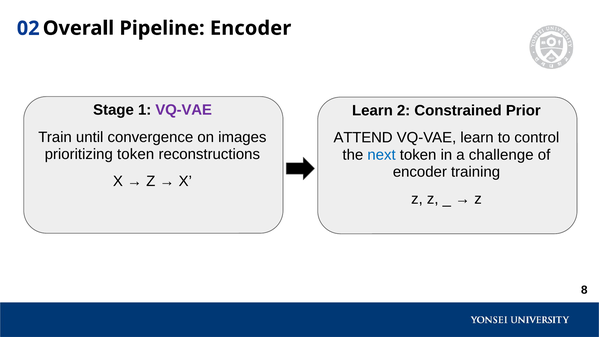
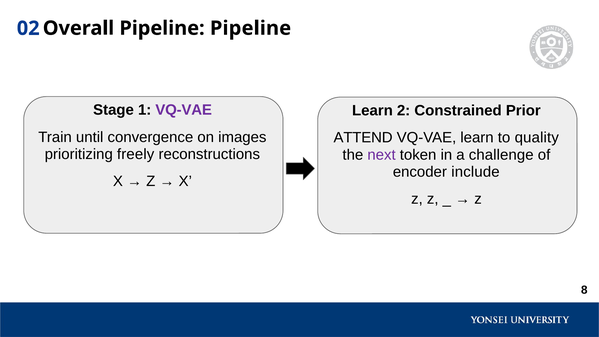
Pipeline Encoder: Encoder -> Pipeline (251, 28)
control: control -> quality (537, 138)
prioritizing token: token -> freely (136, 154)
next colour: blue -> purple (382, 155)
training: training -> include (475, 172)
